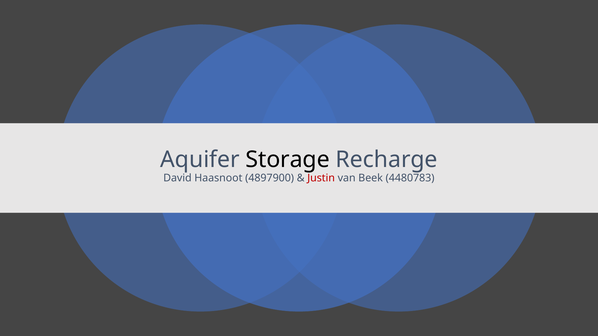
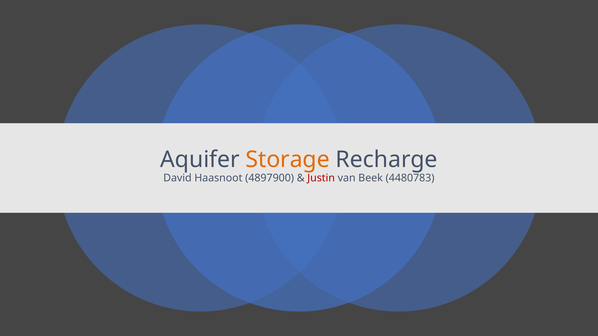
Storage colour: black -> orange (288, 160)
